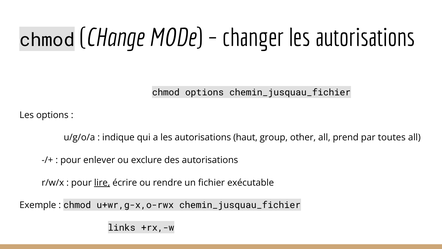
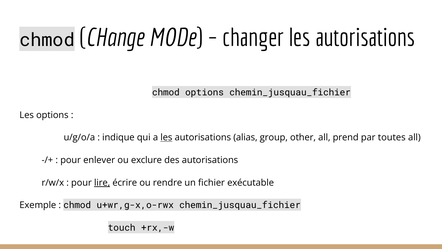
les underline: none -> present (166, 137)
haut: haut -> alias (245, 137)
links: links -> touch (122, 227)
